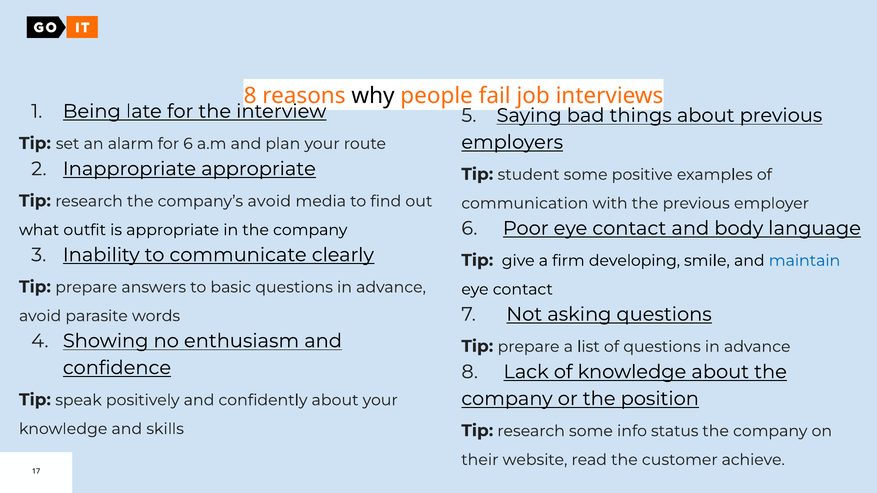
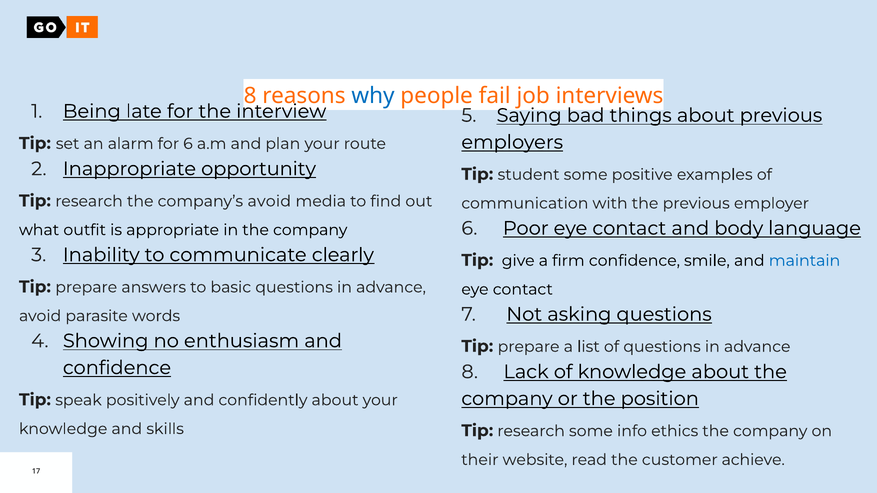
why colour: black -> blue (373, 96)
Inappropriate appropriate: appropriate -> opportunity (259, 169)
firm developing: developing -> confidence (634, 261)
status: status -> ethics (675, 431)
